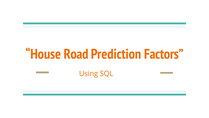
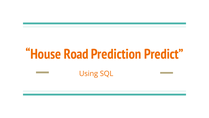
Factors: Factors -> Predict (164, 54)
